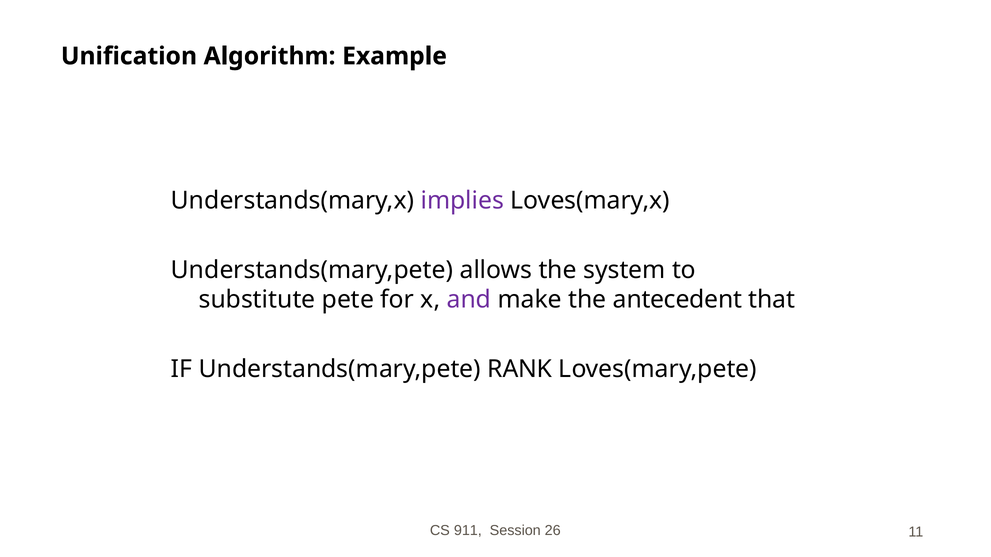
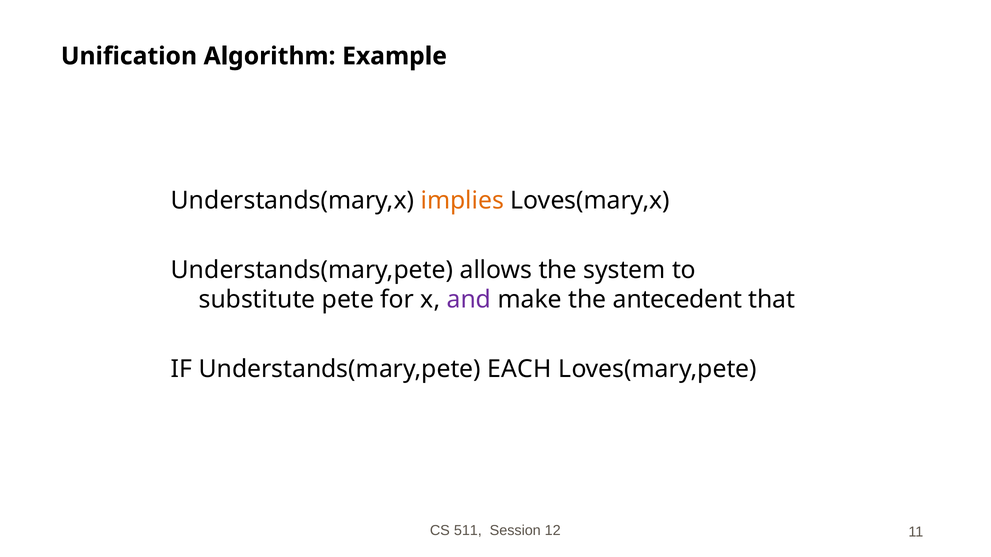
implies colour: purple -> orange (462, 201)
RANK: RANK -> EACH (520, 369)
911: 911 -> 511 (468, 531)
26: 26 -> 12 (553, 531)
